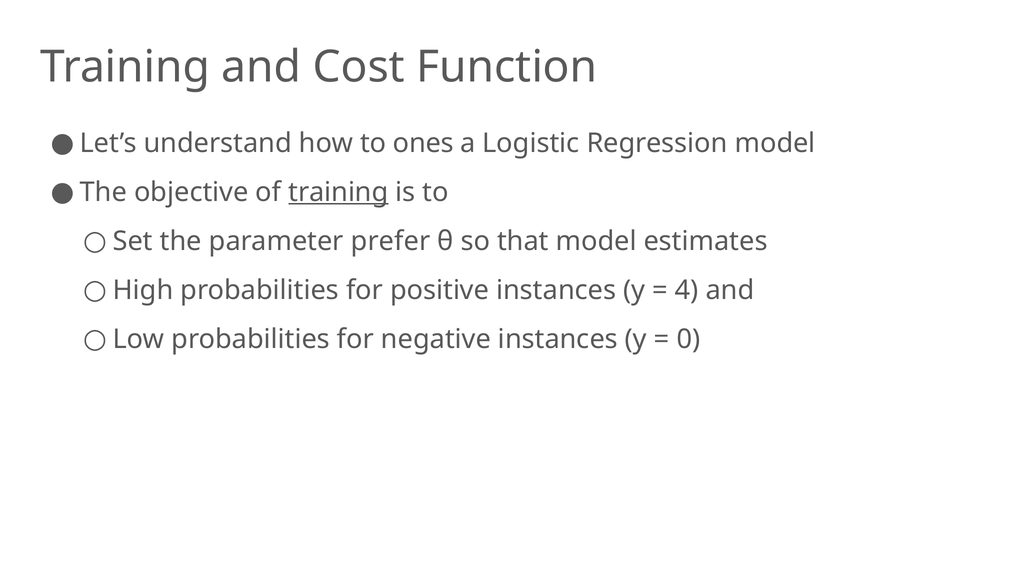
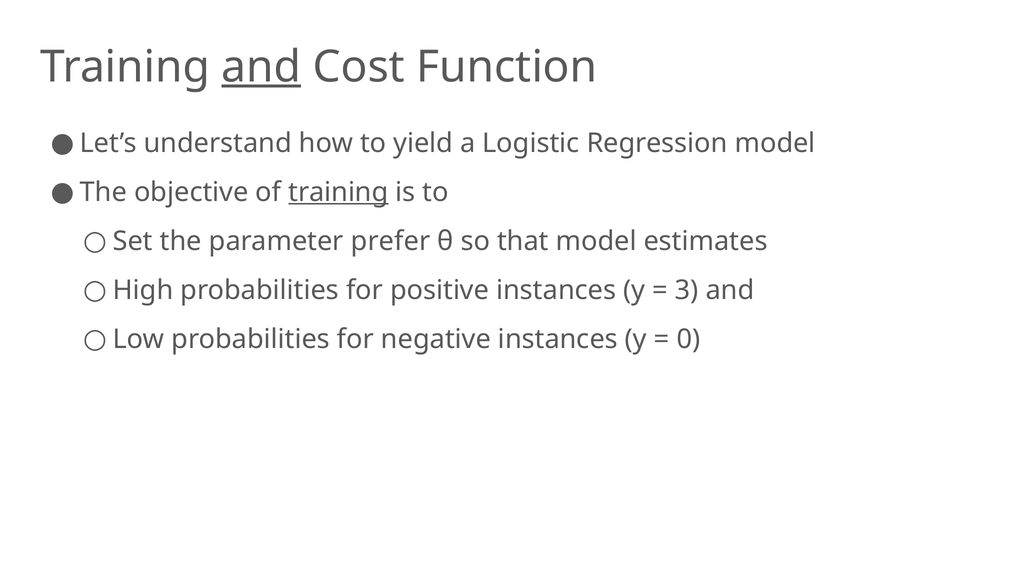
and underline: none -> present (261, 67)
ones: ones -> yield (423, 143)
4: 4 -> 3 (687, 290)
